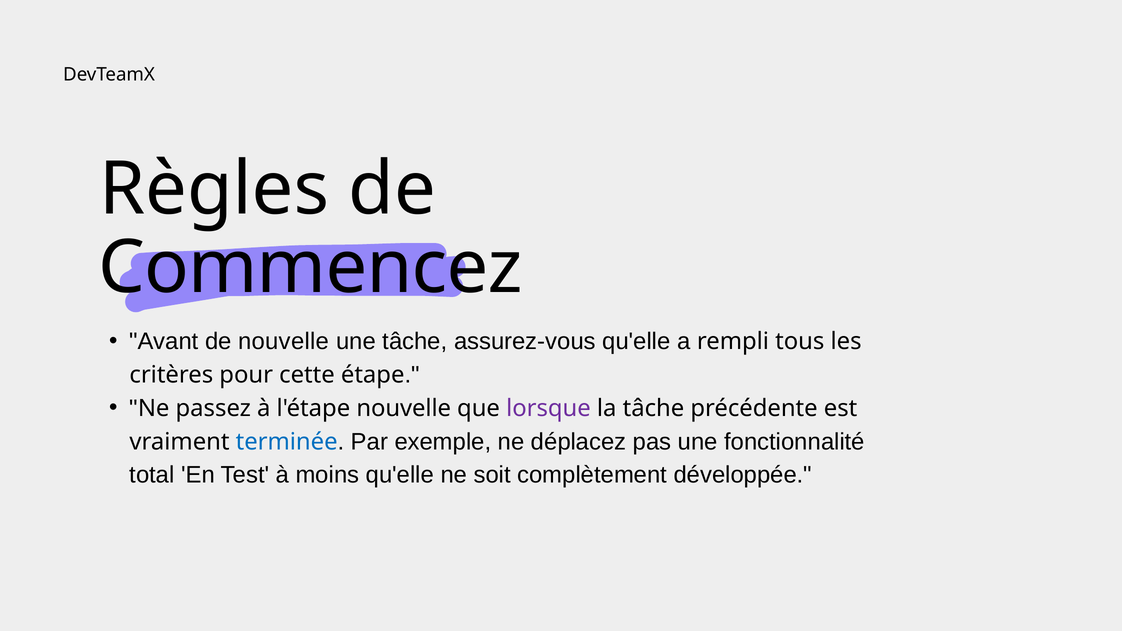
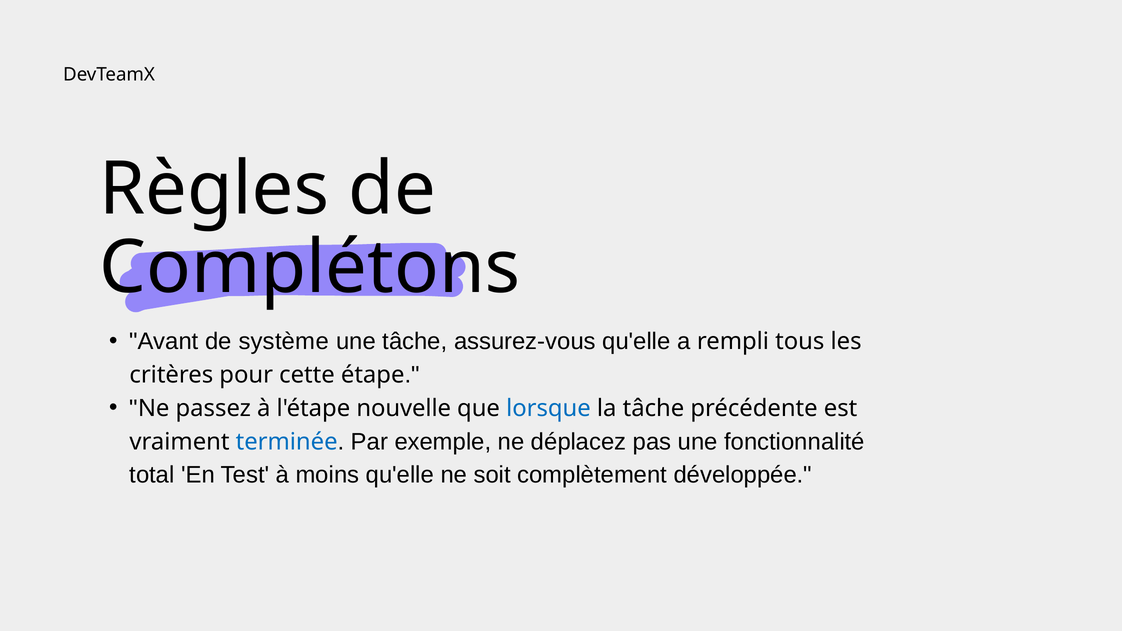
Commencez: Commencez -> Complétons (310, 268)
de nouvelle: nouvelle -> système (284, 342)
lorsque colour: purple -> blue (548, 408)
